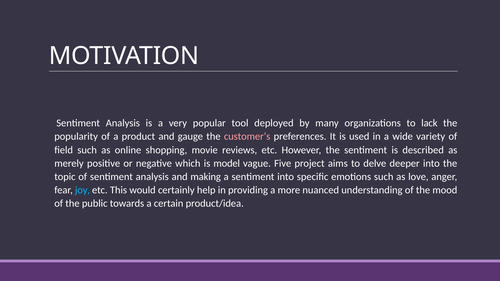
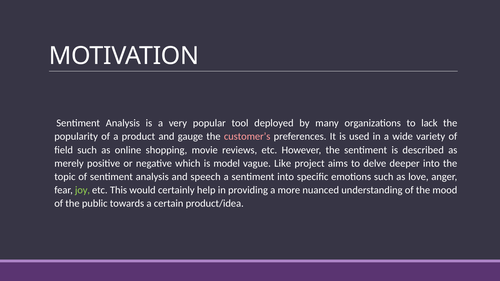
Five: Five -> Like (283, 163)
making: making -> speech (206, 177)
joy colour: light blue -> light green (82, 190)
